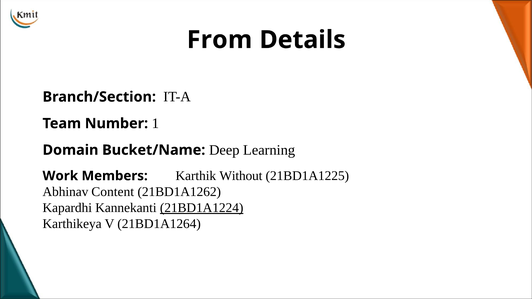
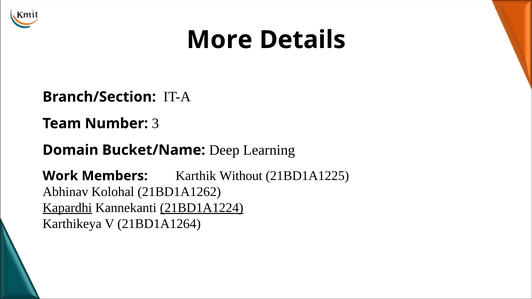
From: From -> More (220, 40)
1: 1 -> 3 (155, 124)
Content: Content -> Kolohal (113, 192)
Kapardhi underline: none -> present (67, 208)
